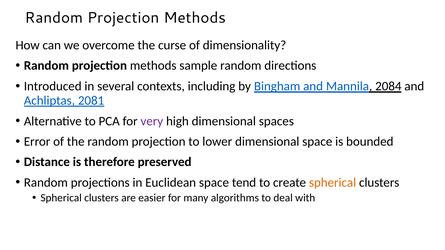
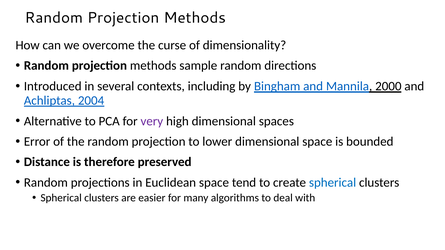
2084: 2084 -> 2000 (388, 86)
2081: 2081 -> 2004 (91, 101)
spherical colour: orange -> blue (333, 183)
